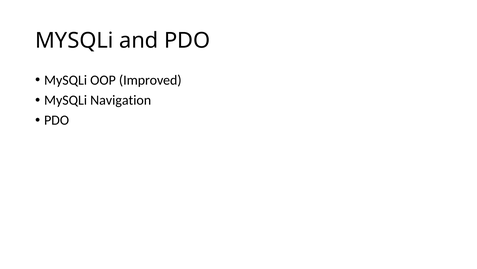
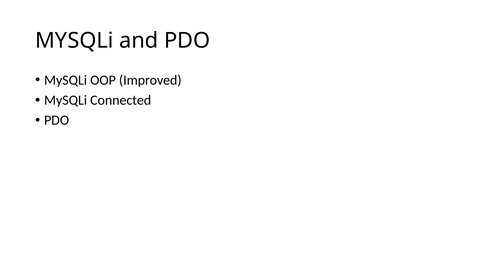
Navigation: Navigation -> Connected (121, 100)
